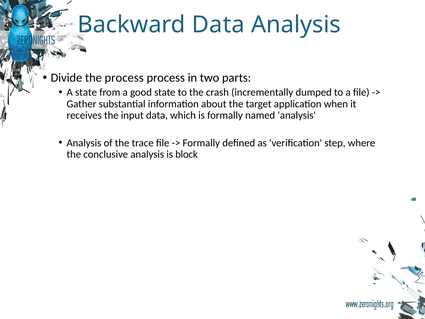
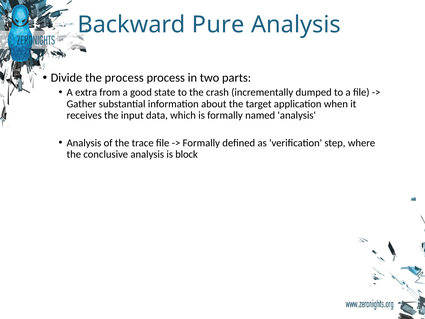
Backward Data: Data -> Pure (218, 25)
A state: state -> extra (86, 92)
